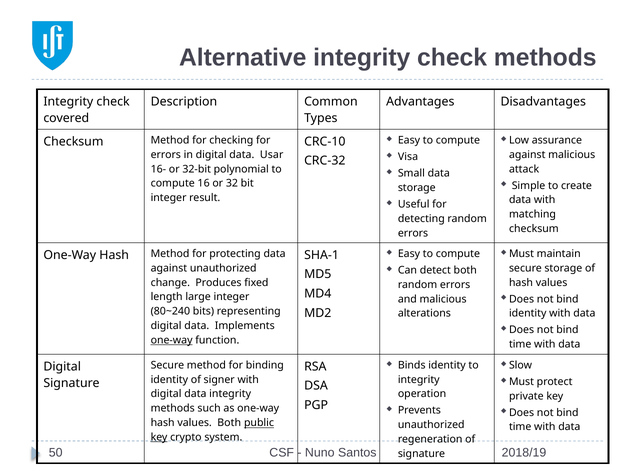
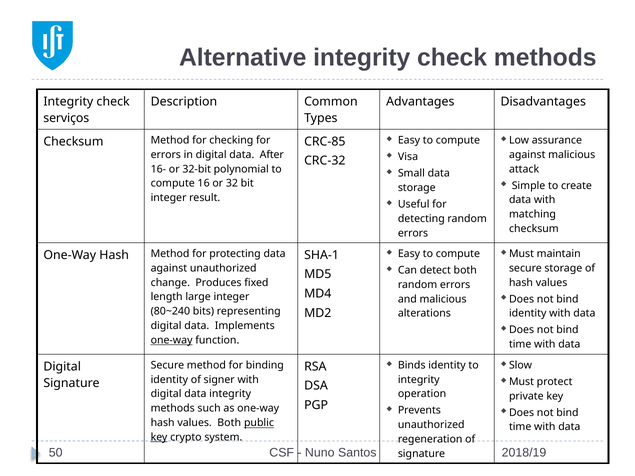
covered: covered -> serviços (66, 118)
CRC-10: CRC-10 -> CRC-85 (325, 142)
Usar: Usar -> After (272, 155)
